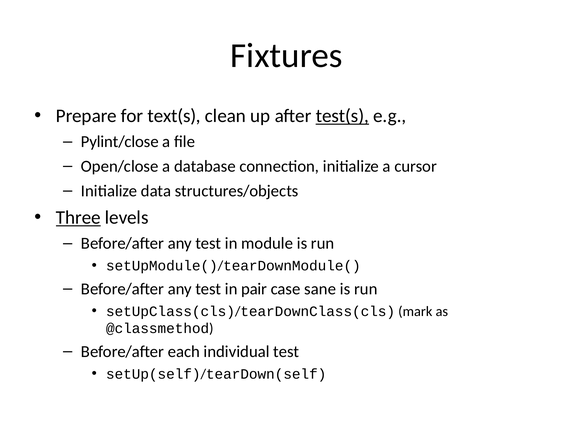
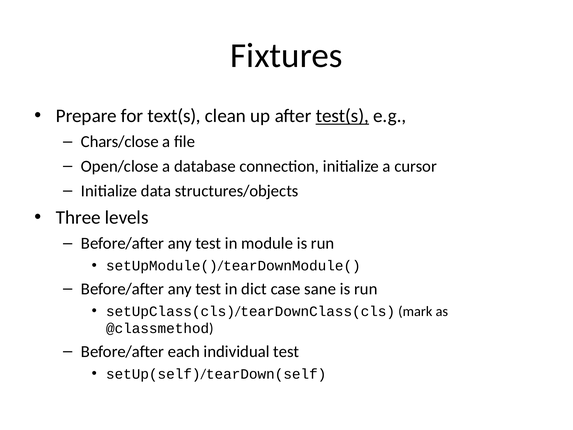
Pylint/close: Pylint/close -> Chars/close (120, 142)
Three underline: present -> none (78, 218)
pair: pair -> dict (254, 289)
